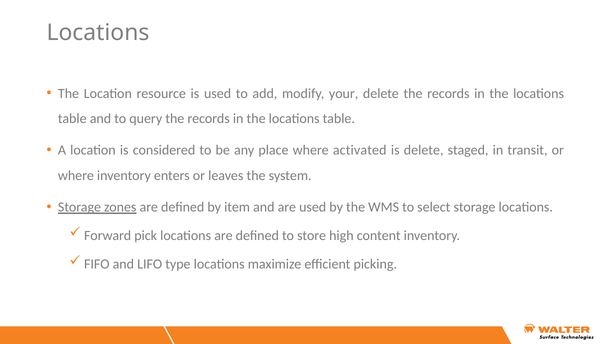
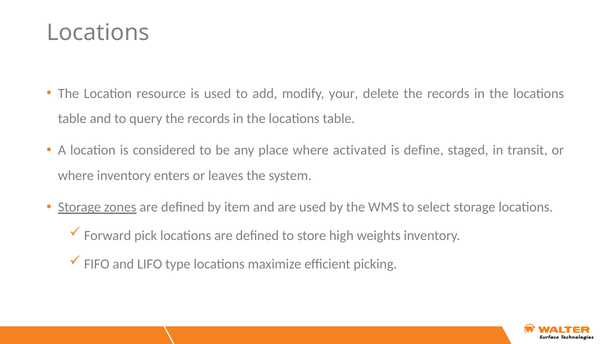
is delete: delete -> define (424, 150)
content: content -> weights (379, 235)
